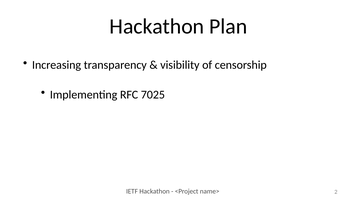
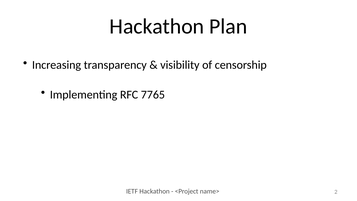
7025: 7025 -> 7765 (153, 94)
